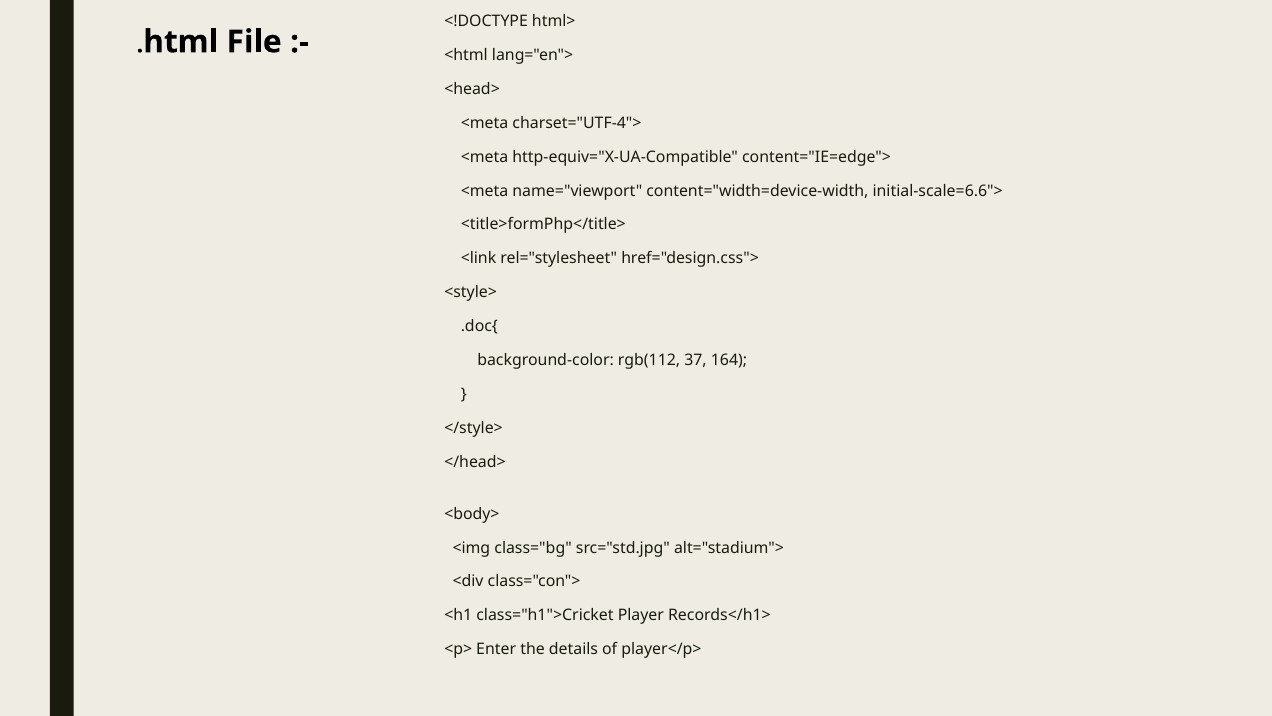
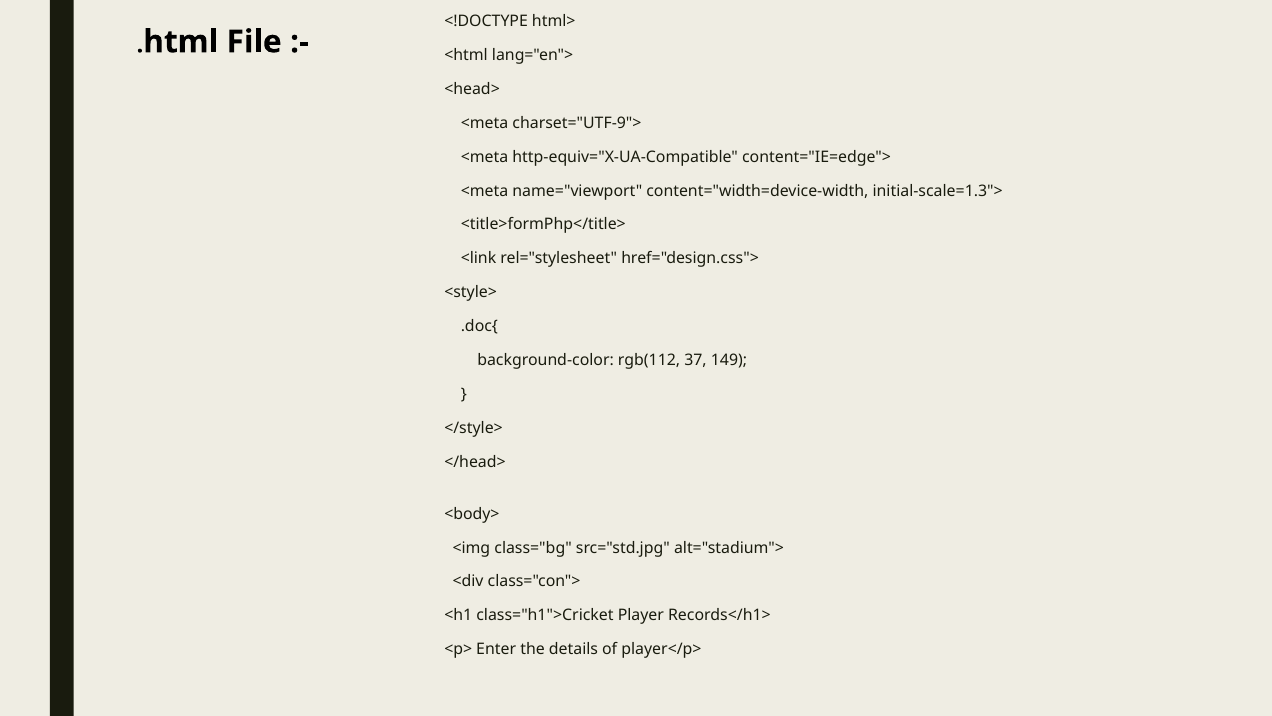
charset="UTF-4">: charset="UTF-4"> -> charset="UTF-9"> (577, 123)
initial-scale=6.6">: initial-scale=6.6"> -> initial-scale=1.3"> (938, 191)
164: 164 -> 149 (729, 360)
